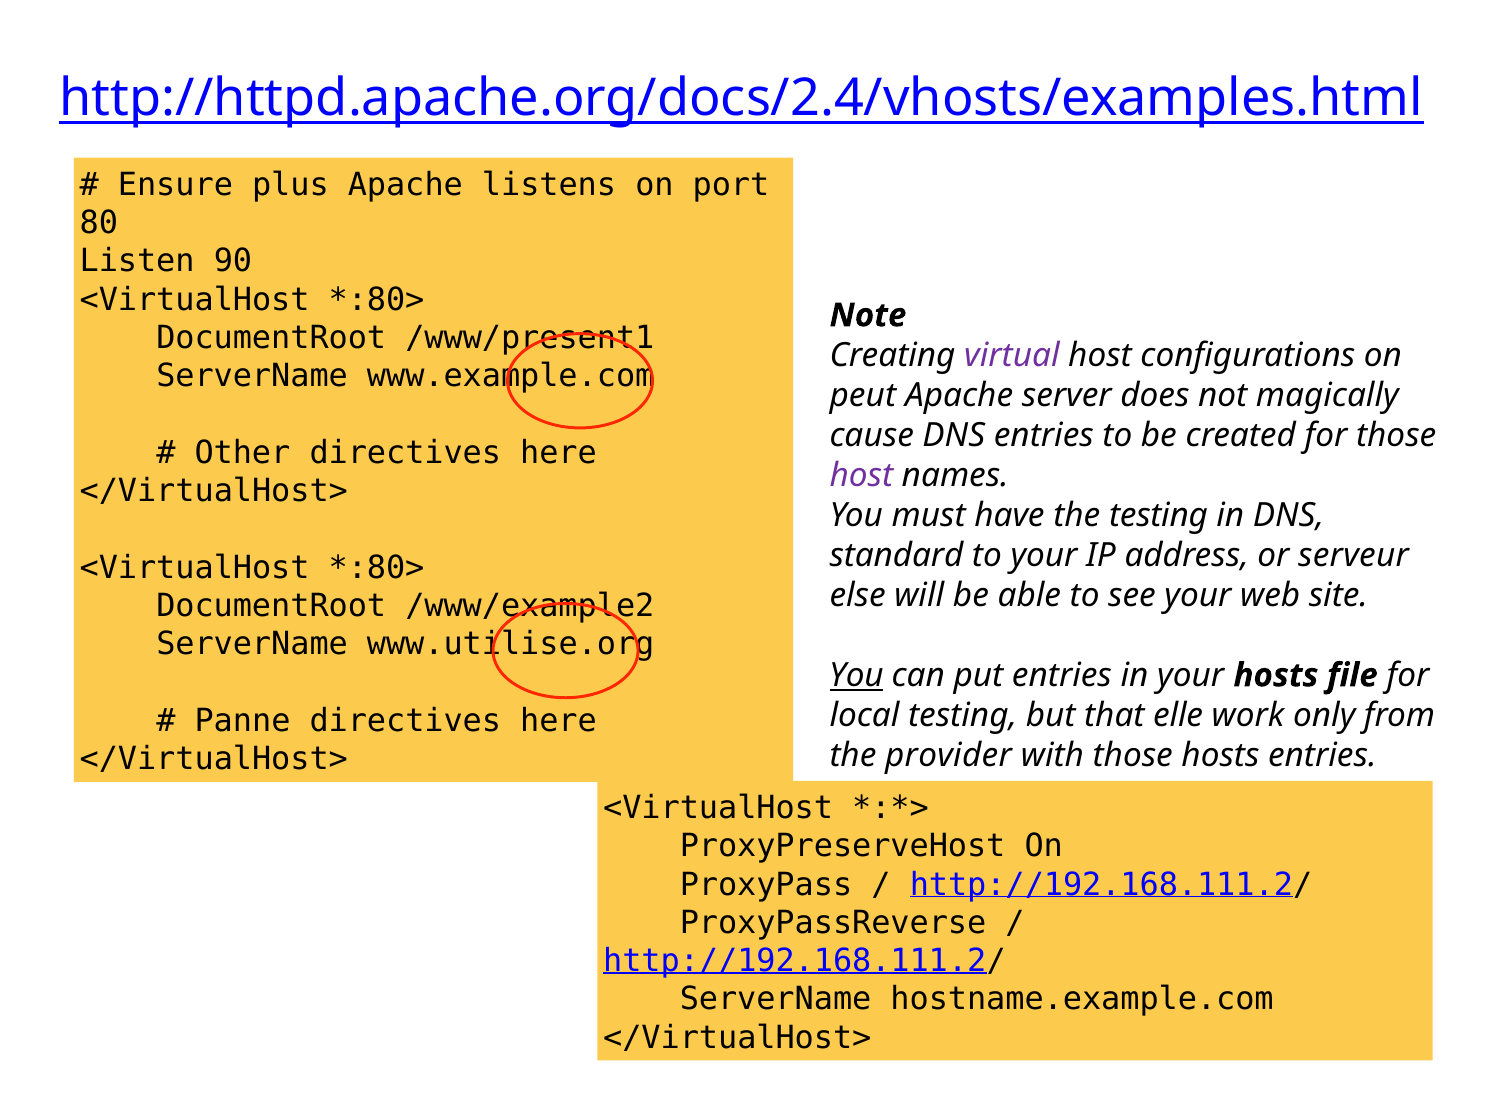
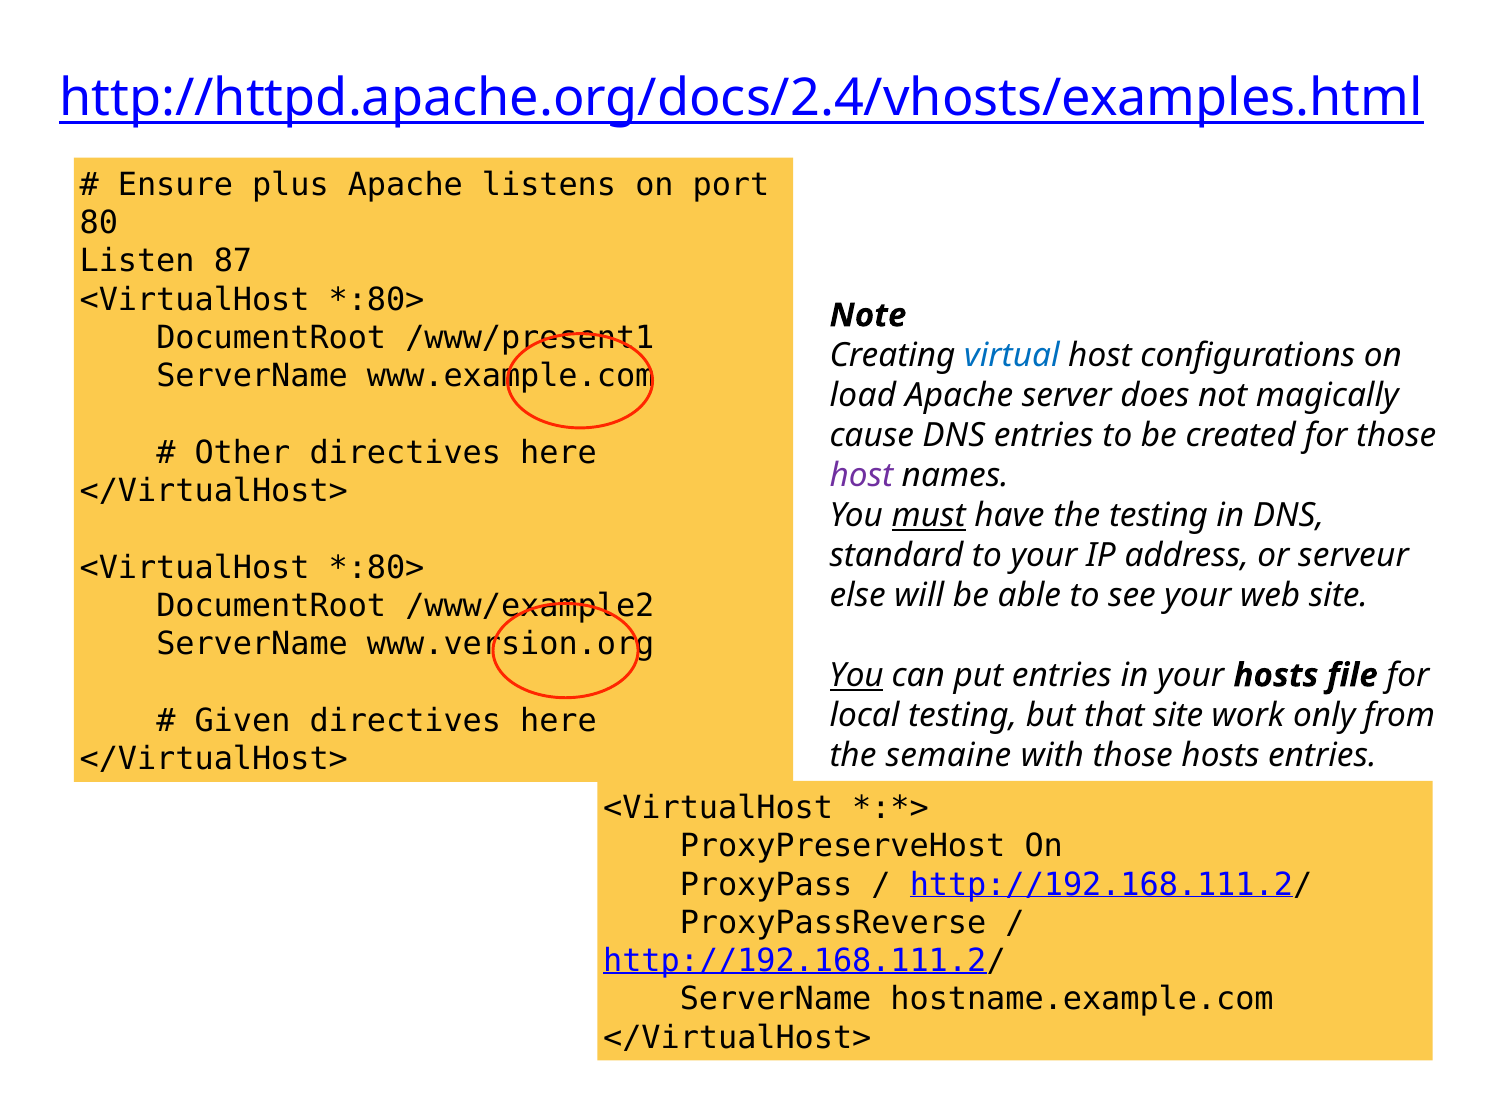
90: 90 -> 87 (233, 261)
virtual colour: purple -> blue (1012, 355)
peut: peut -> load (863, 395)
must underline: none -> present (929, 515)
www.utilise.org: www.utilise.org -> www.version.org (511, 644)
that elle: elle -> site (1178, 715)
Panne: Panne -> Given (243, 721)
provider: provider -> semaine (948, 755)
